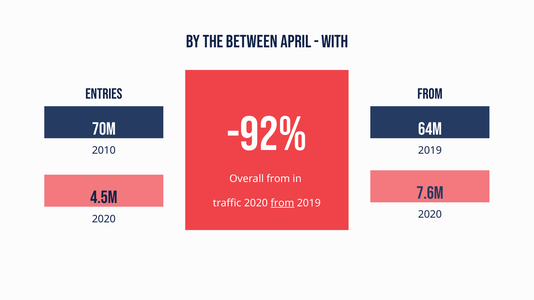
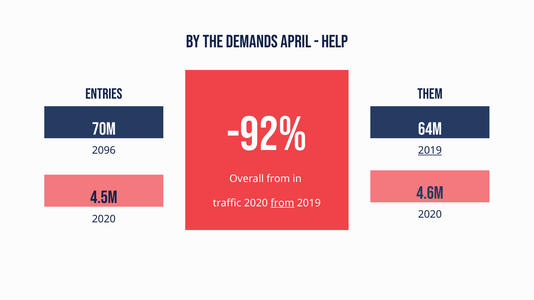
BETWEEN: BETWEEN -> DEMANDS (252, 42)
WITH: WITH -> HELP (335, 42)
ENTRIES FROM: FROM -> THEM (430, 94)
2010: 2010 -> 2096 (104, 151)
2019 underline: none -> present (430, 151)
7.6M: 7.6M -> 4.6M (430, 193)
